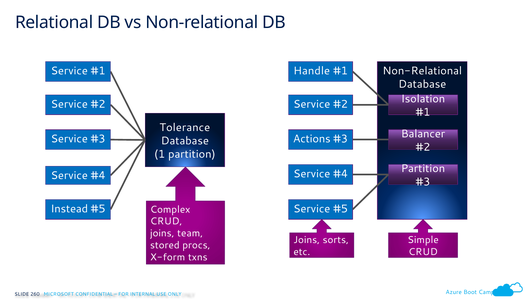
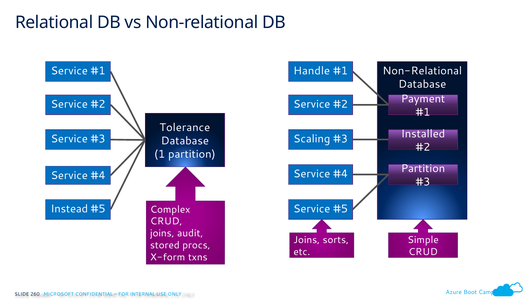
Isolation: Isolation -> Payment (423, 99)
Balancer: Balancer -> Installed (423, 134)
Actions: Actions -> Scaling (312, 139)
team: team -> audit (190, 233)
